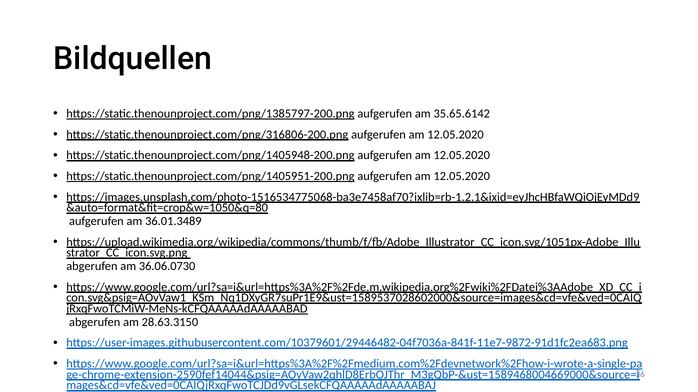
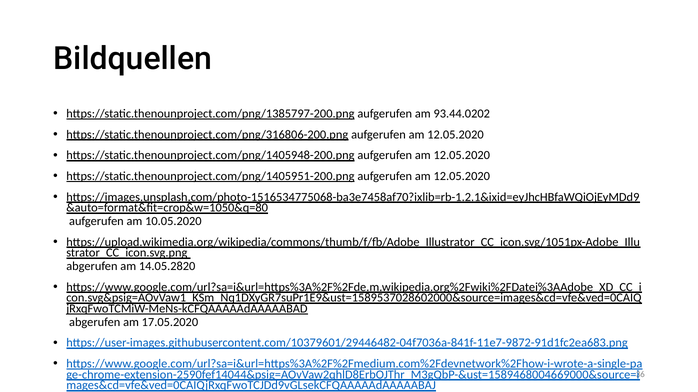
35.65.6142: 35.65.6142 -> 93.44.0202 (462, 114)
36.01.3489: 36.01.3489 -> 10.05.2020 (173, 222)
36.06.0730: 36.06.0730 -> 14.05.2820 (167, 267)
28.63.3150: 28.63.3150 -> 17.05.2020 (170, 323)
